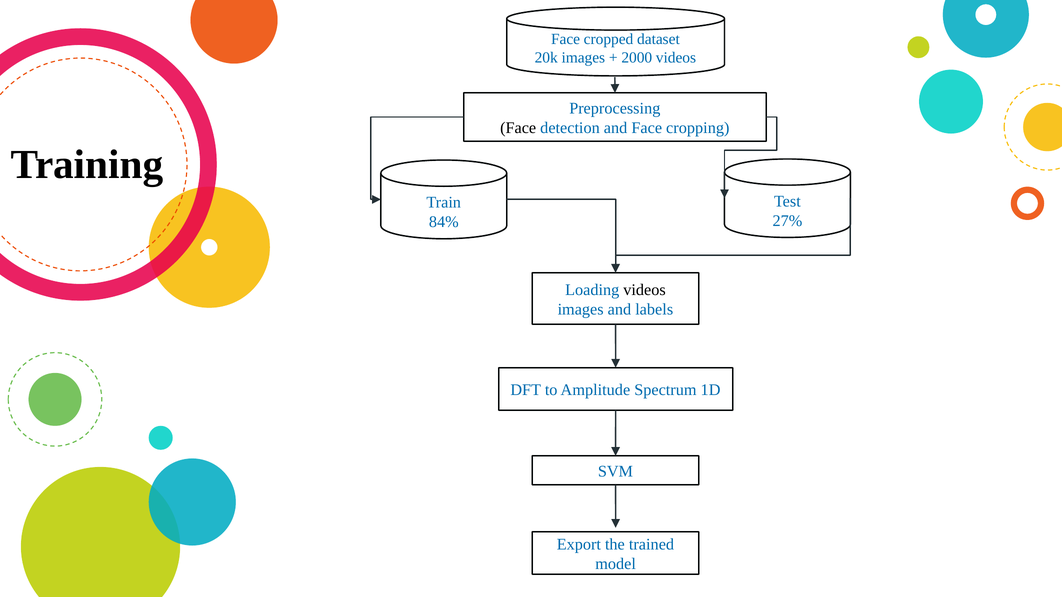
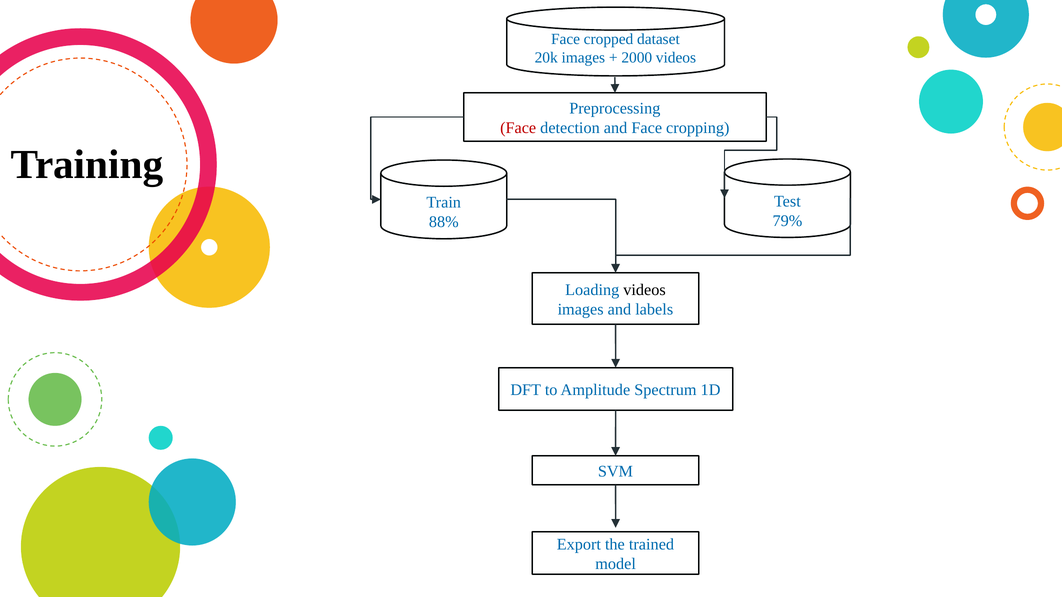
Face colour: black -> red (518, 128)
27%: 27% -> 79% (787, 221)
84%: 84% -> 88% (444, 222)
